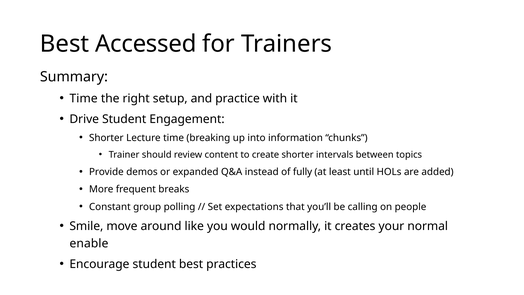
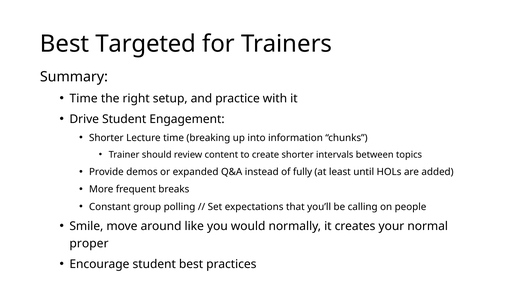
Accessed: Accessed -> Targeted (146, 44)
enable: enable -> proper (89, 243)
